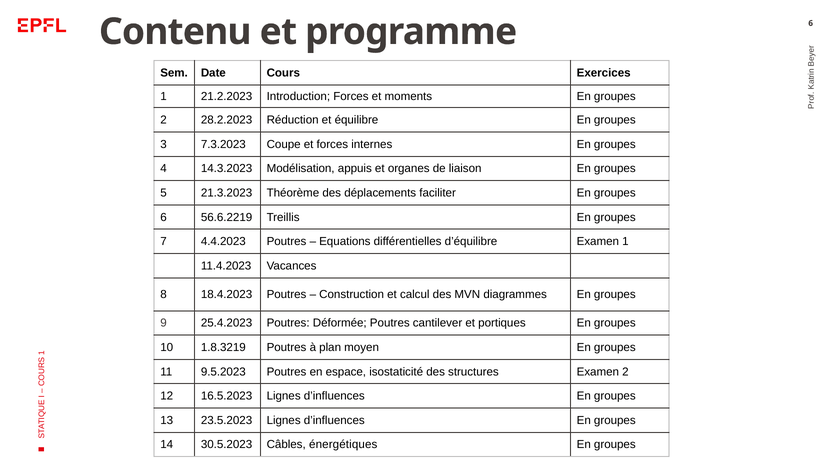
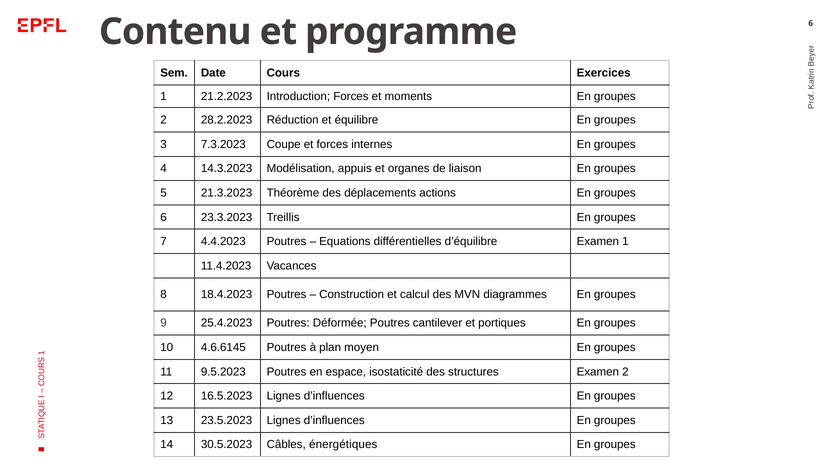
faciliter: faciliter -> actions (438, 193)
56.6.2219: 56.6.2219 -> 23.3.2023 (227, 217)
1.8.3219: 1.8.3219 -> 4.6.6145 (223, 348)
